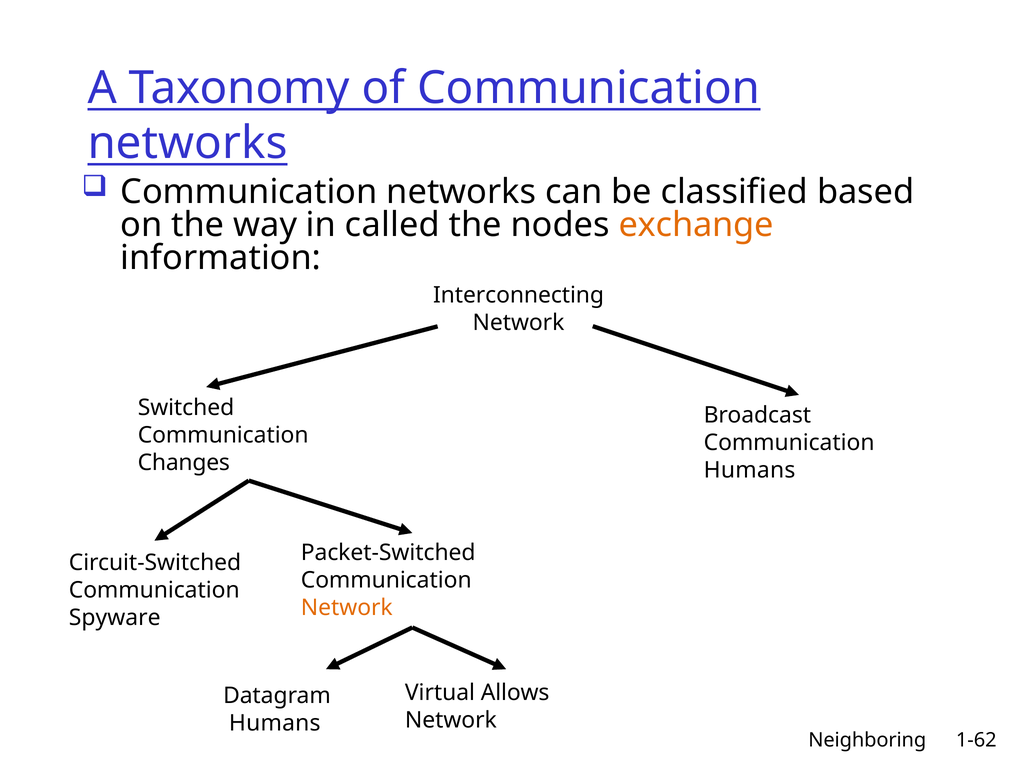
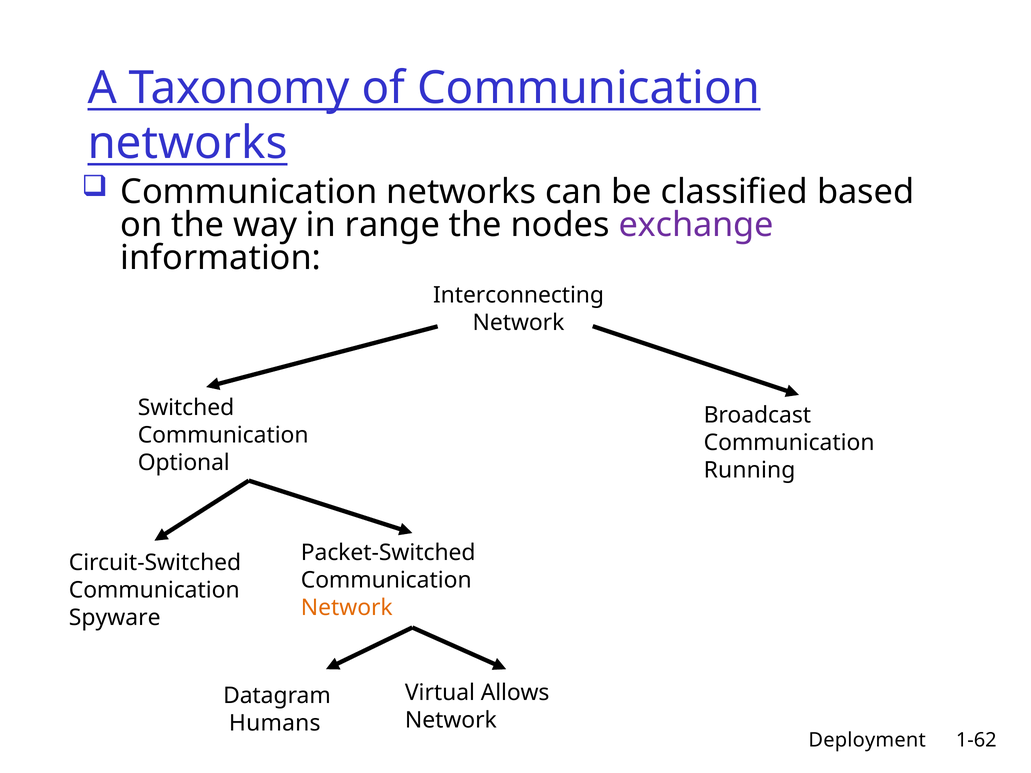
called: called -> range (392, 225)
exchange colour: orange -> purple (696, 225)
Changes: Changes -> Optional (184, 463)
Humans: Humans -> Running (750, 470)
Neighboring: Neighboring -> Deployment (867, 740)
